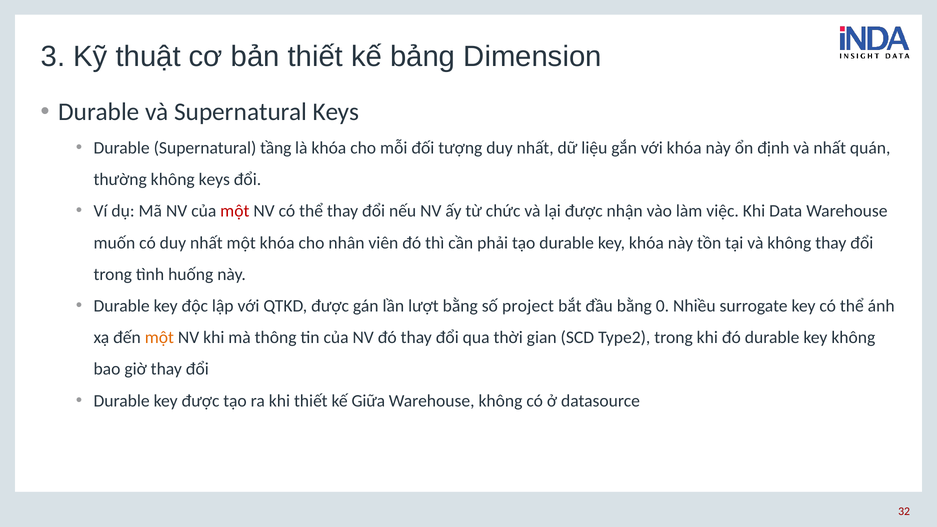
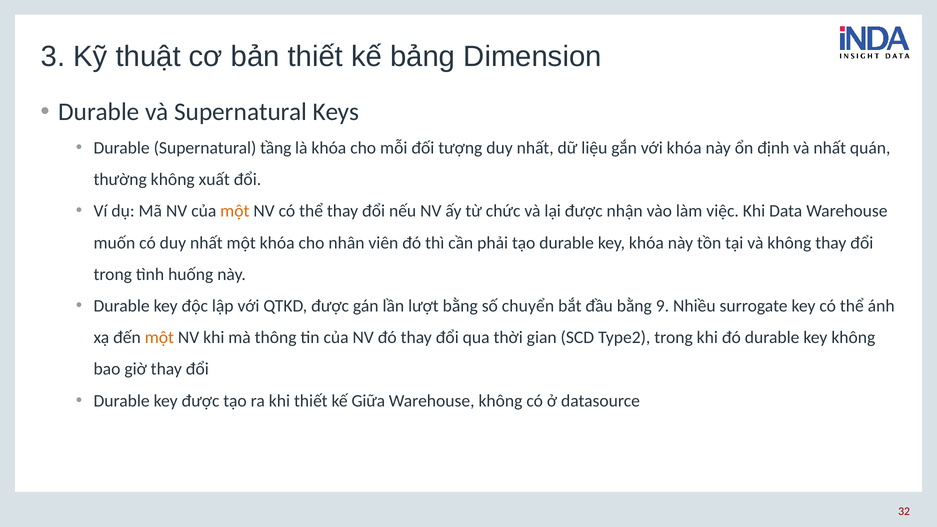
không keys: keys -> xuất (214, 179)
một colour: red -> orange (235, 211)
project: project -> chuyển (528, 306)
0: 0 -> 9 (662, 306)
